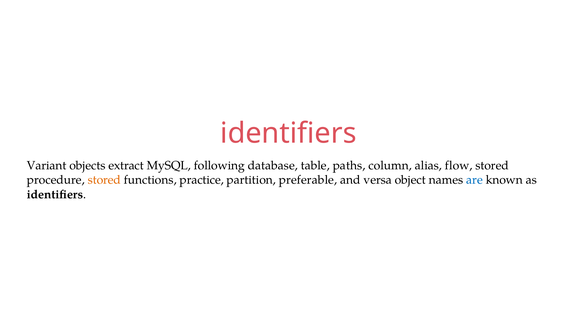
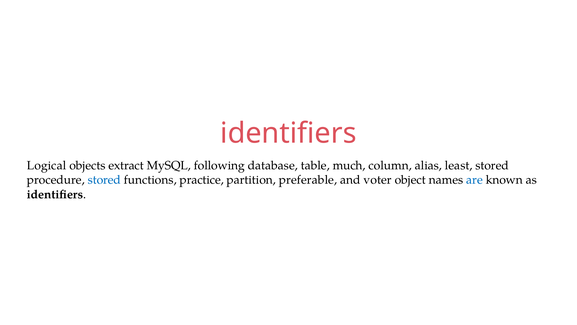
Variant: Variant -> Logical (47, 165)
paths: paths -> much (349, 165)
flow: flow -> least (459, 165)
stored colour: orange -> blue (104, 180)
versa: versa -> voter (378, 180)
